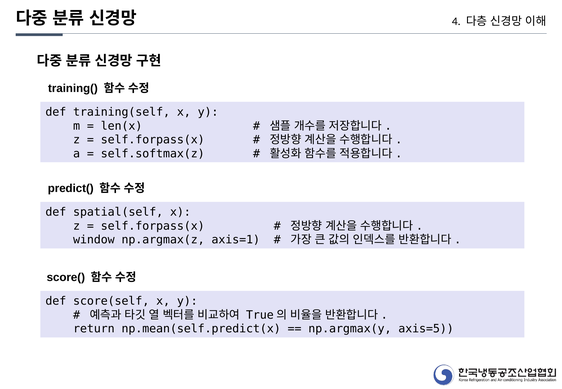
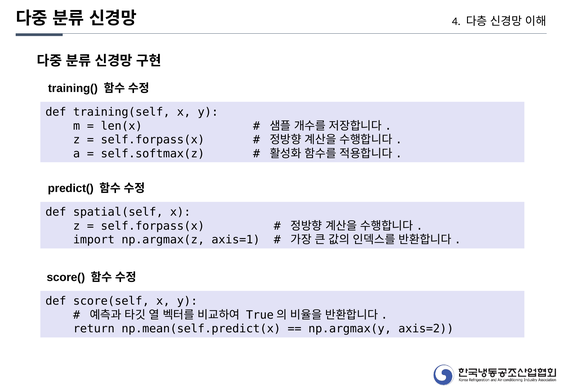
window: window -> import (94, 240)
axis=5: axis=5 -> axis=2 (426, 329)
